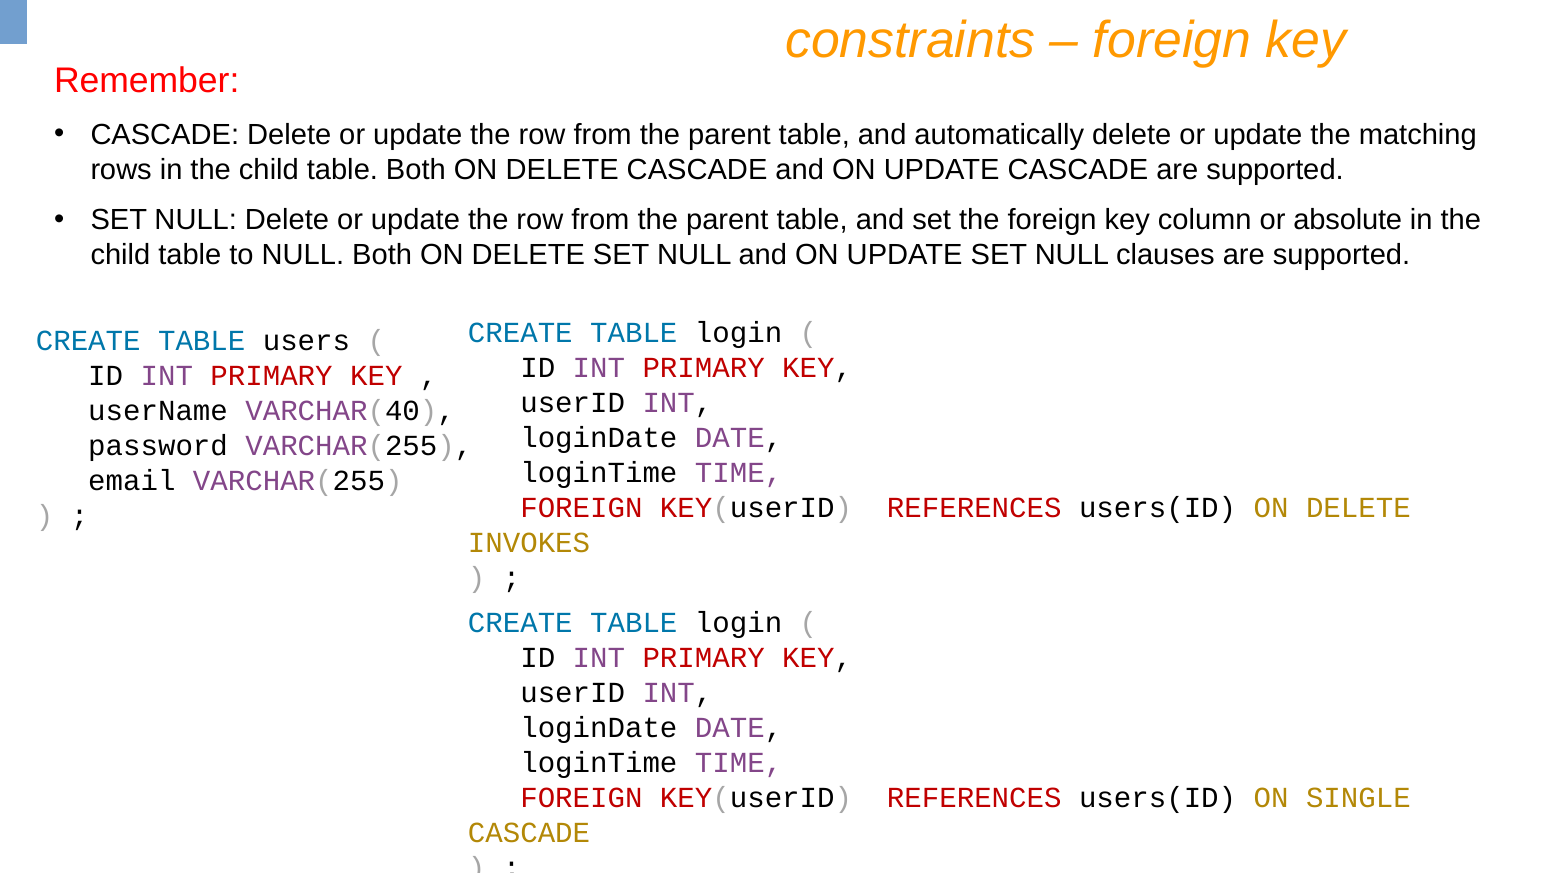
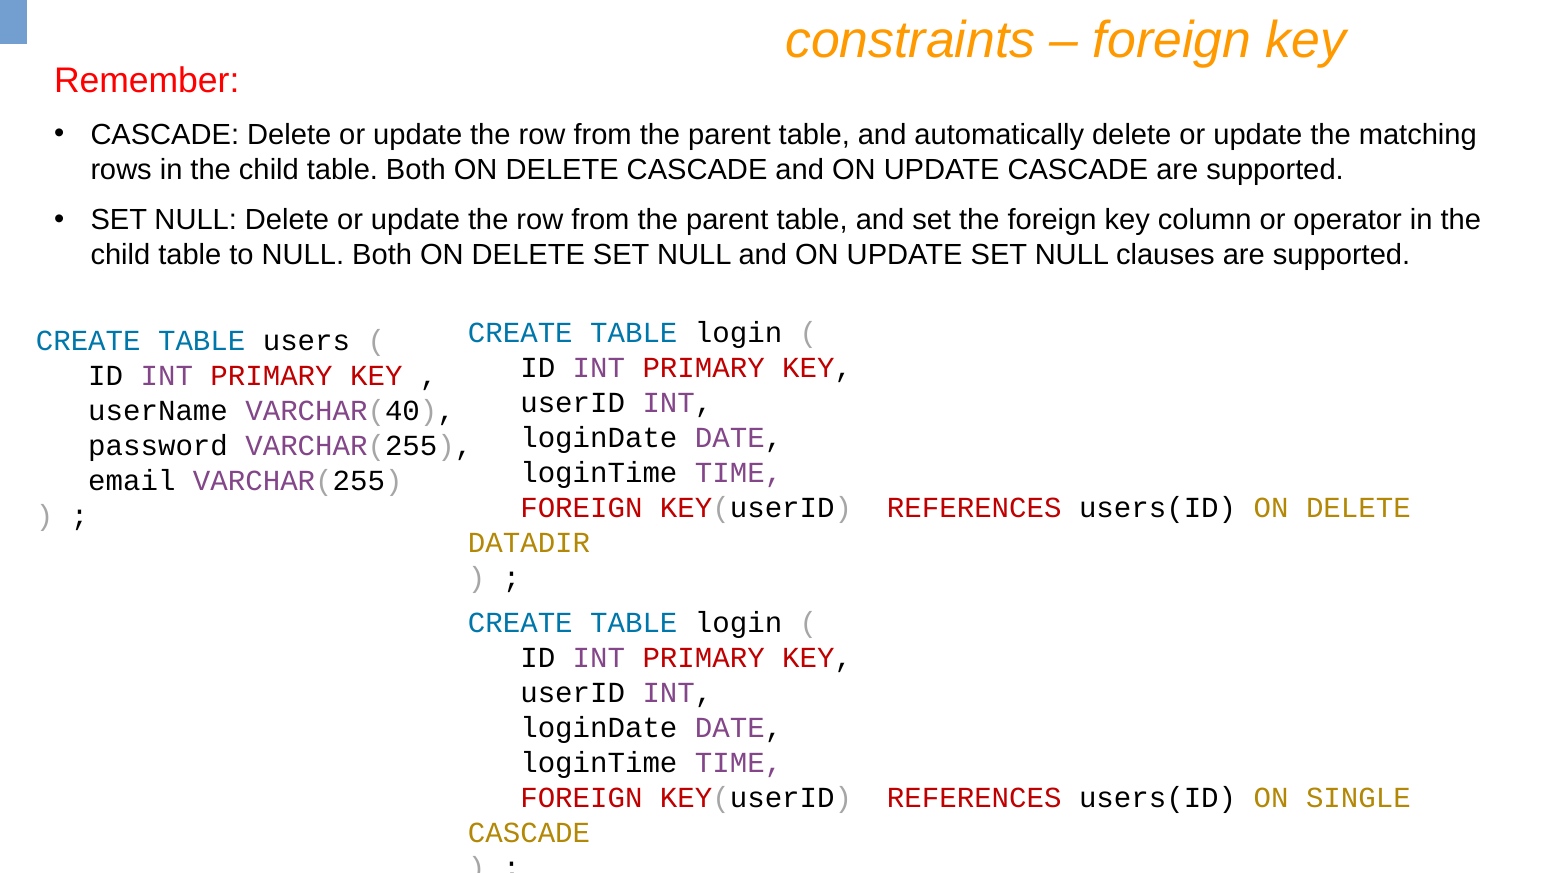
absolute: absolute -> operator (1348, 220)
INVOKES: INVOKES -> DATADIR (529, 543)
